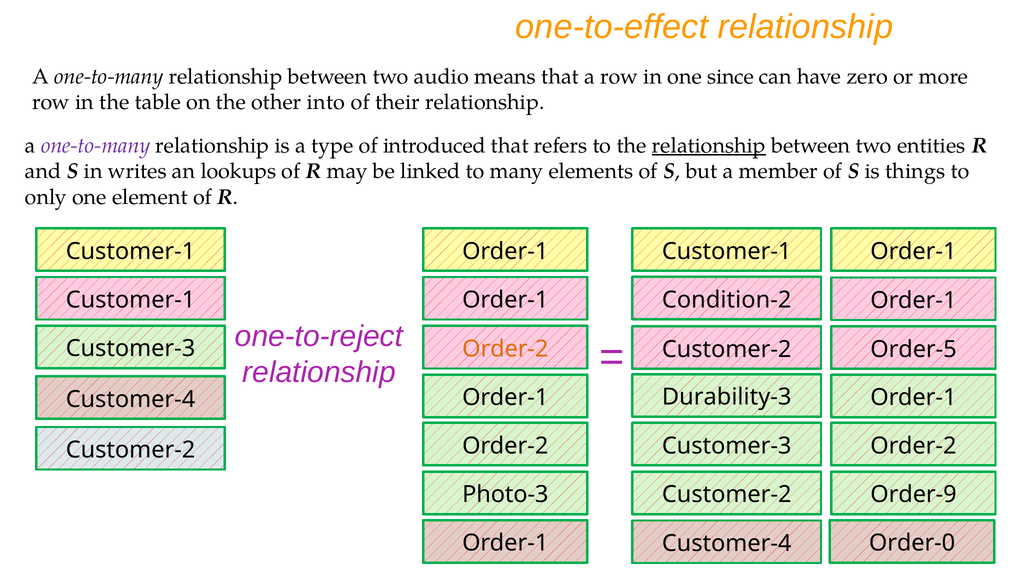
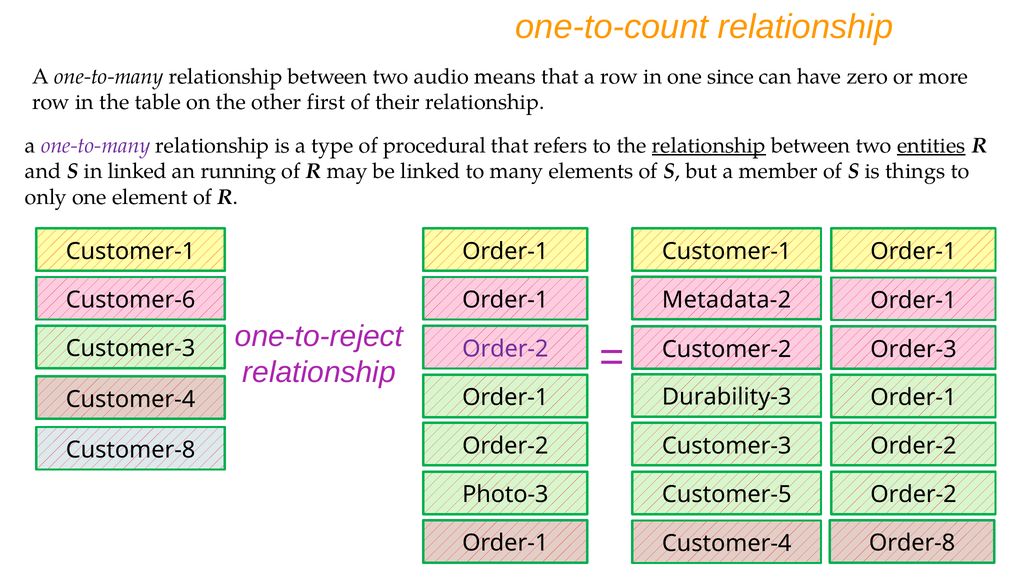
one-to-effect: one-to-effect -> one-to-count (612, 27)
into: into -> first (326, 102)
introduced: introduced -> procedural (435, 146)
entities underline: none -> present (931, 146)
in writes: writes -> linked (137, 171)
lookups: lookups -> running (238, 171)
Condition-2: Condition-2 -> Metadata-2 (727, 300)
Customer-1: Customer-1 -> Customer-6 (131, 300)
Order-2 colour: orange -> purple (505, 349)
Order-5: Order-5 -> Order-3 (914, 350)
Customer-2: Customer-2 -> Customer-8 (131, 450)
Customer-2: Customer-2 -> Customer-5 (727, 495)
Order-9: Order-9 -> Order-2 (914, 495)
Order-0: Order-0 -> Order-8 (912, 543)
